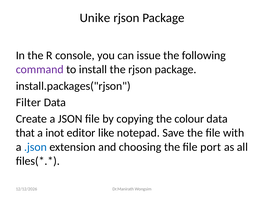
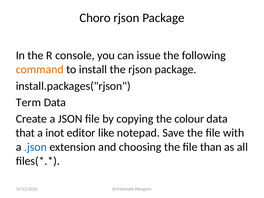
Unike: Unike -> Choro (95, 18)
command colour: purple -> orange (40, 69)
Filter: Filter -> Term (28, 102)
port: port -> than (211, 147)
